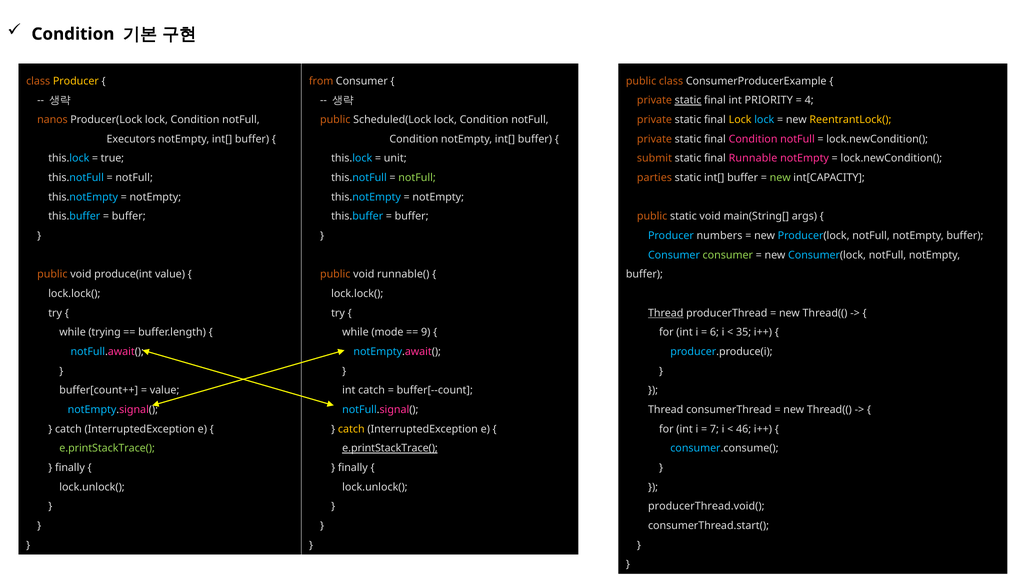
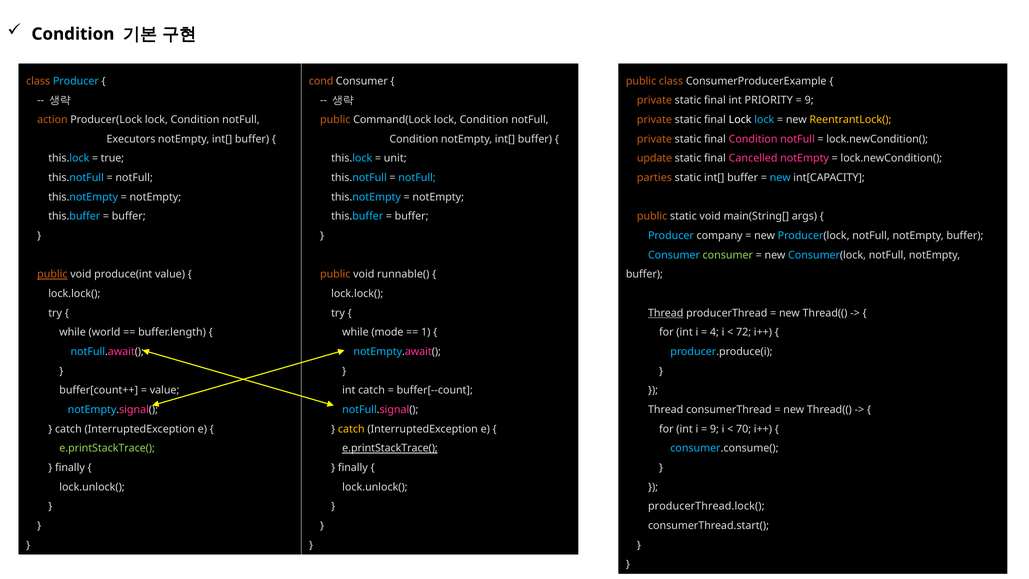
Producer colour: yellow -> light blue (76, 81)
from: from -> cond (321, 81)
static underline: present -> none (688, 100)
4: 4 -> 9 (809, 100)
nanos: nanos -> action (52, 120)
Scheduled(Lock: Scheduled(Lock -> Command(Lock (392, 120)
Lock colour: yellow -> white (740, 120)
submit: submit -> update (655, 158)
Runnable: Runnable -> Cancelled (753, 158)
notFull colour: light green -> light blue (417, 178)
new colour: light green -> light blue (780, 178)
numbers: numbers -> company (720, 236)
public underline: none -> present (52, 274)
trying: trying -> world (105, 332)
9: 9 -> 1 (426, 332)
6: 6 -> 4 (714, 332)
35: 35 -> 72 (744, 332)
7: 7 -> 9 (714, 429)
46: 46 -> 70 (744, 429)
producerThread.void(: producerThread.void( -> producerThread.lock( (706, 506)
